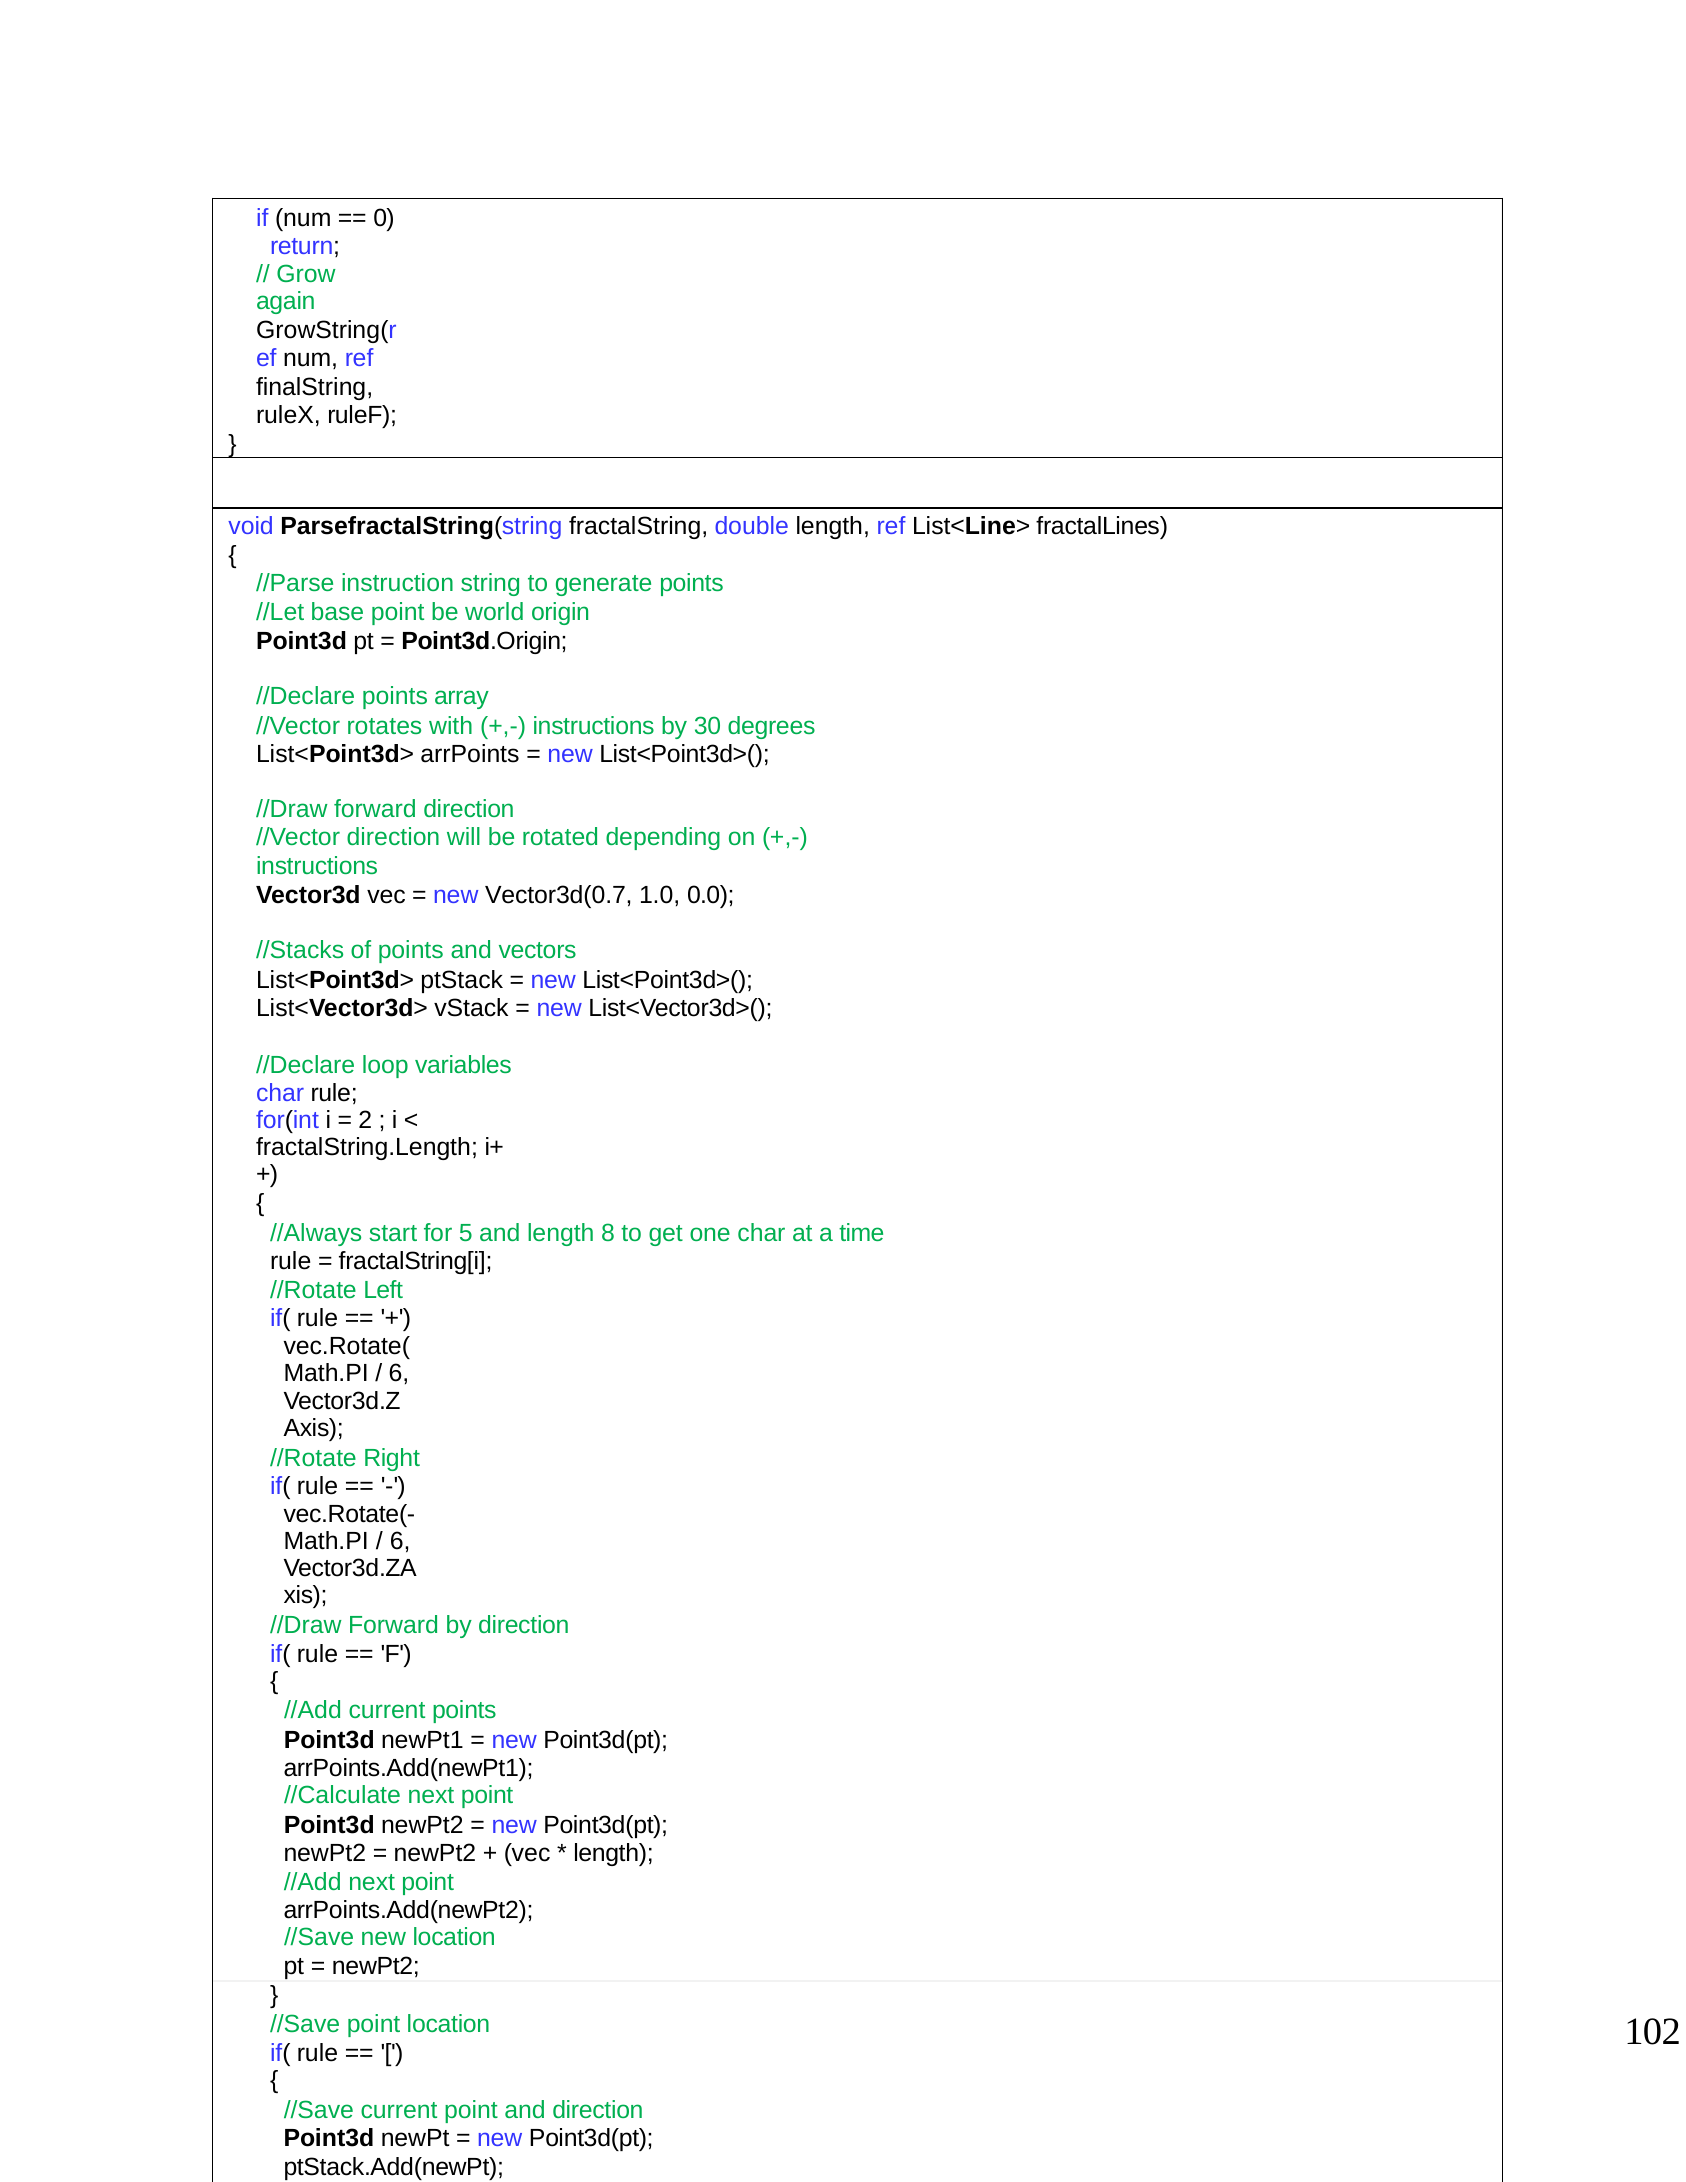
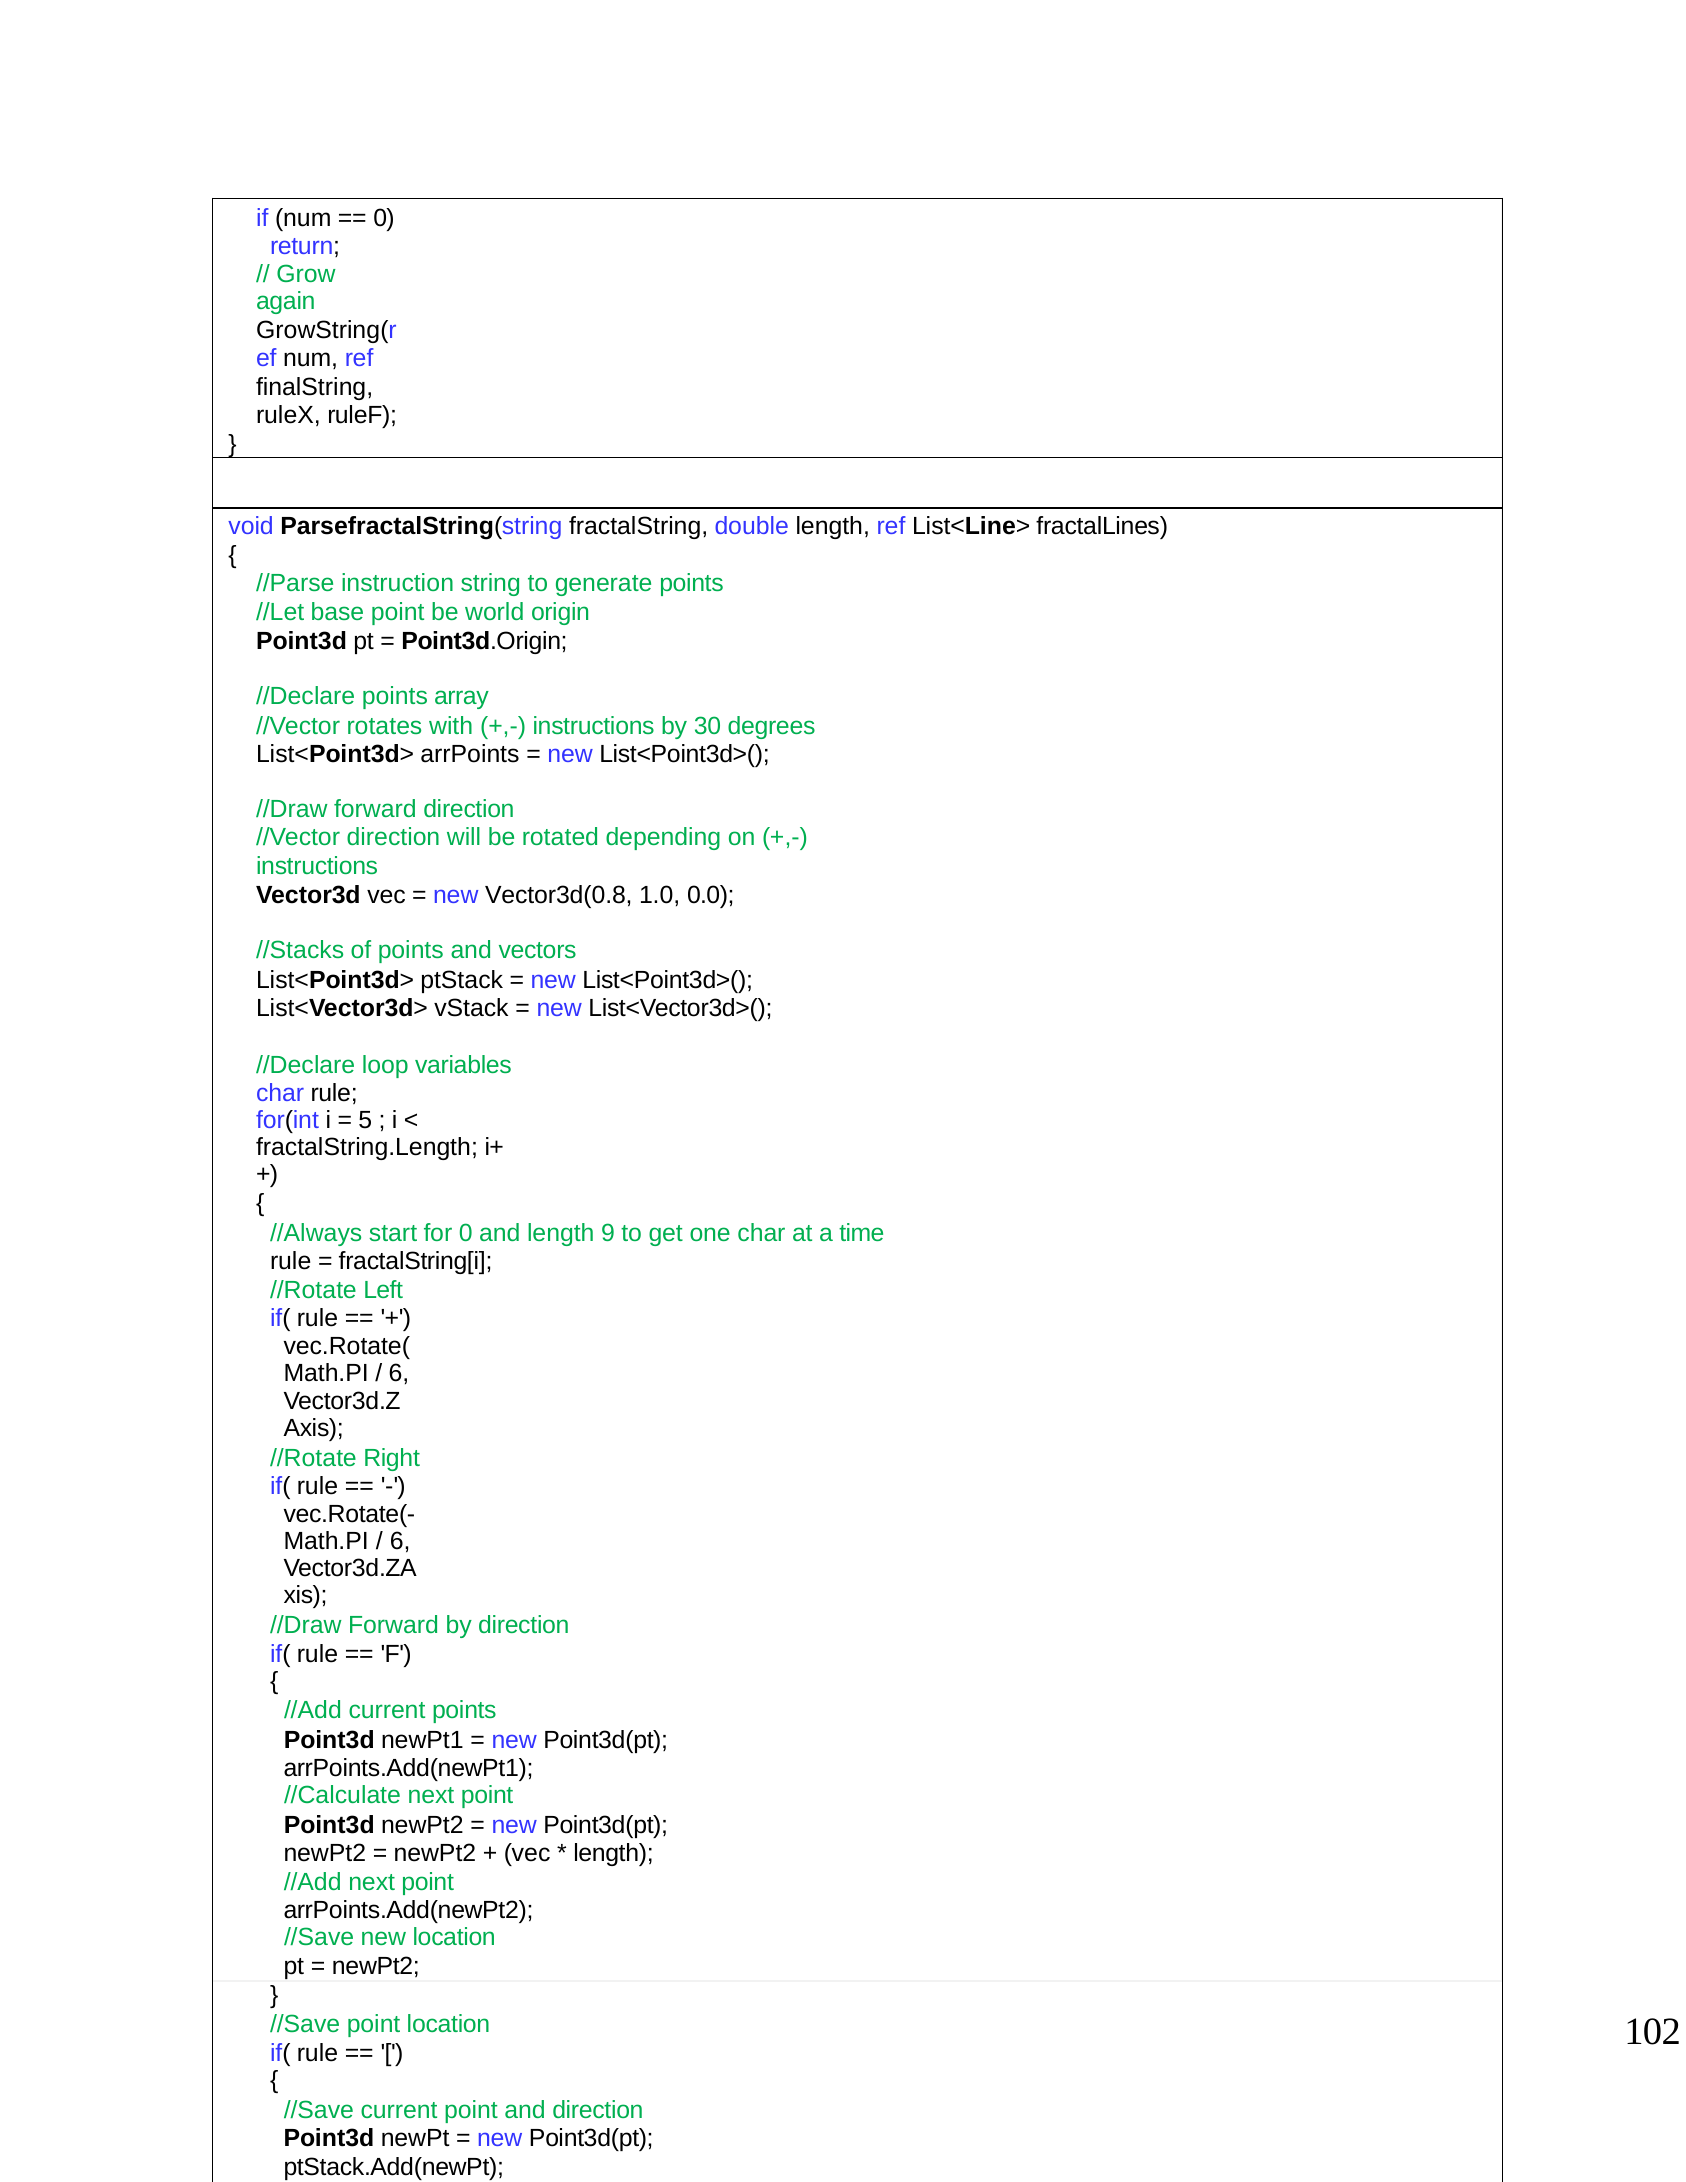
Vector3d(0.7: Vector3d(0.7 -> Vector3d(0.8 (559, 895)
2: 2 -> 5 (365, 1120)
for 5: 5 -> 0 (466, 1233)
8: 8 -> 9 (608, 1233)
